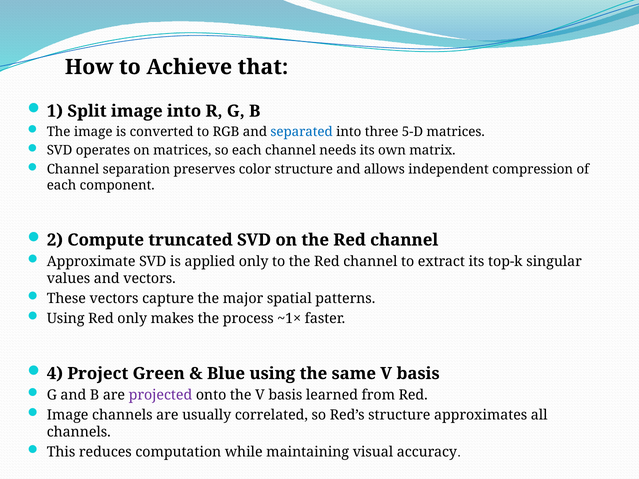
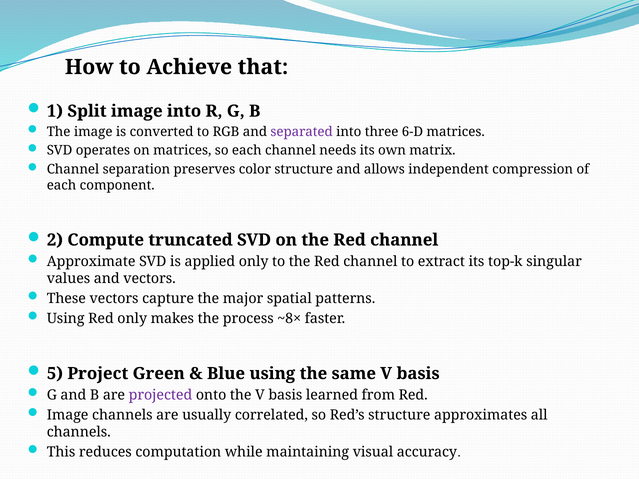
separated colour: blue -> purple (302, 132)
5-D: 5-D -> 6-D (412, 132)
~1×: ~1× -> ~8× (289, 319)
4: 4 -> 5 (55, 374)
